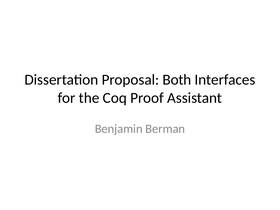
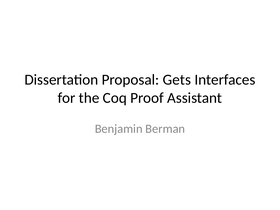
Both: Both -> Gets (177, 80)
